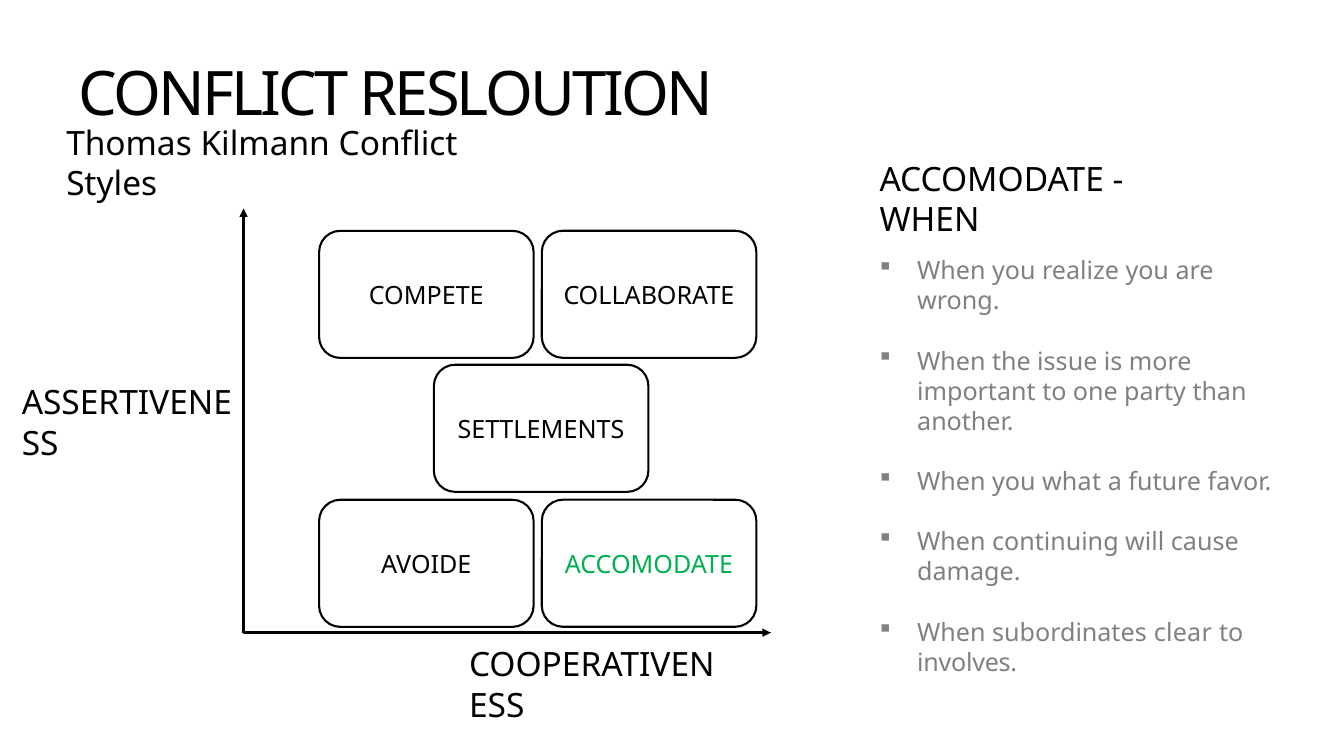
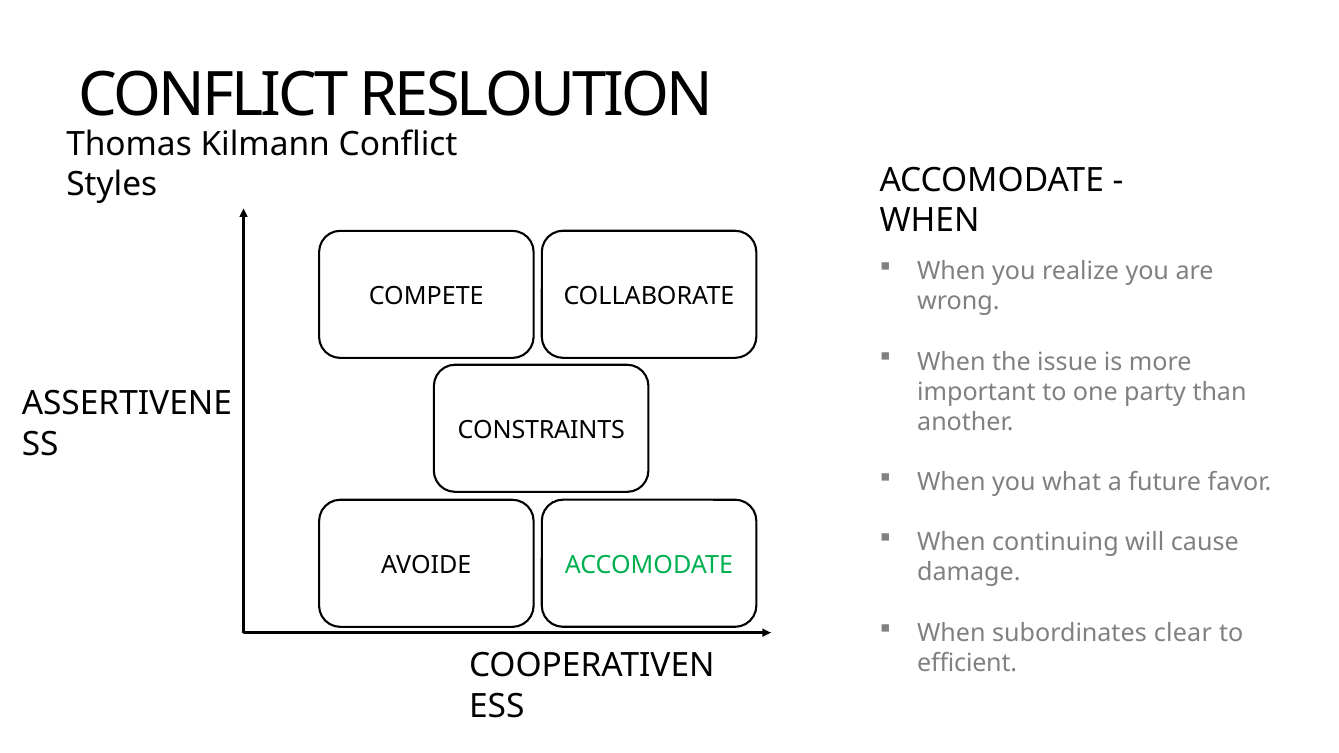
SETTLEMENTS: SETTLEMENTS -> CONSTRAINTS (541, 430)
involves: involves -> efficient (967, 663)
